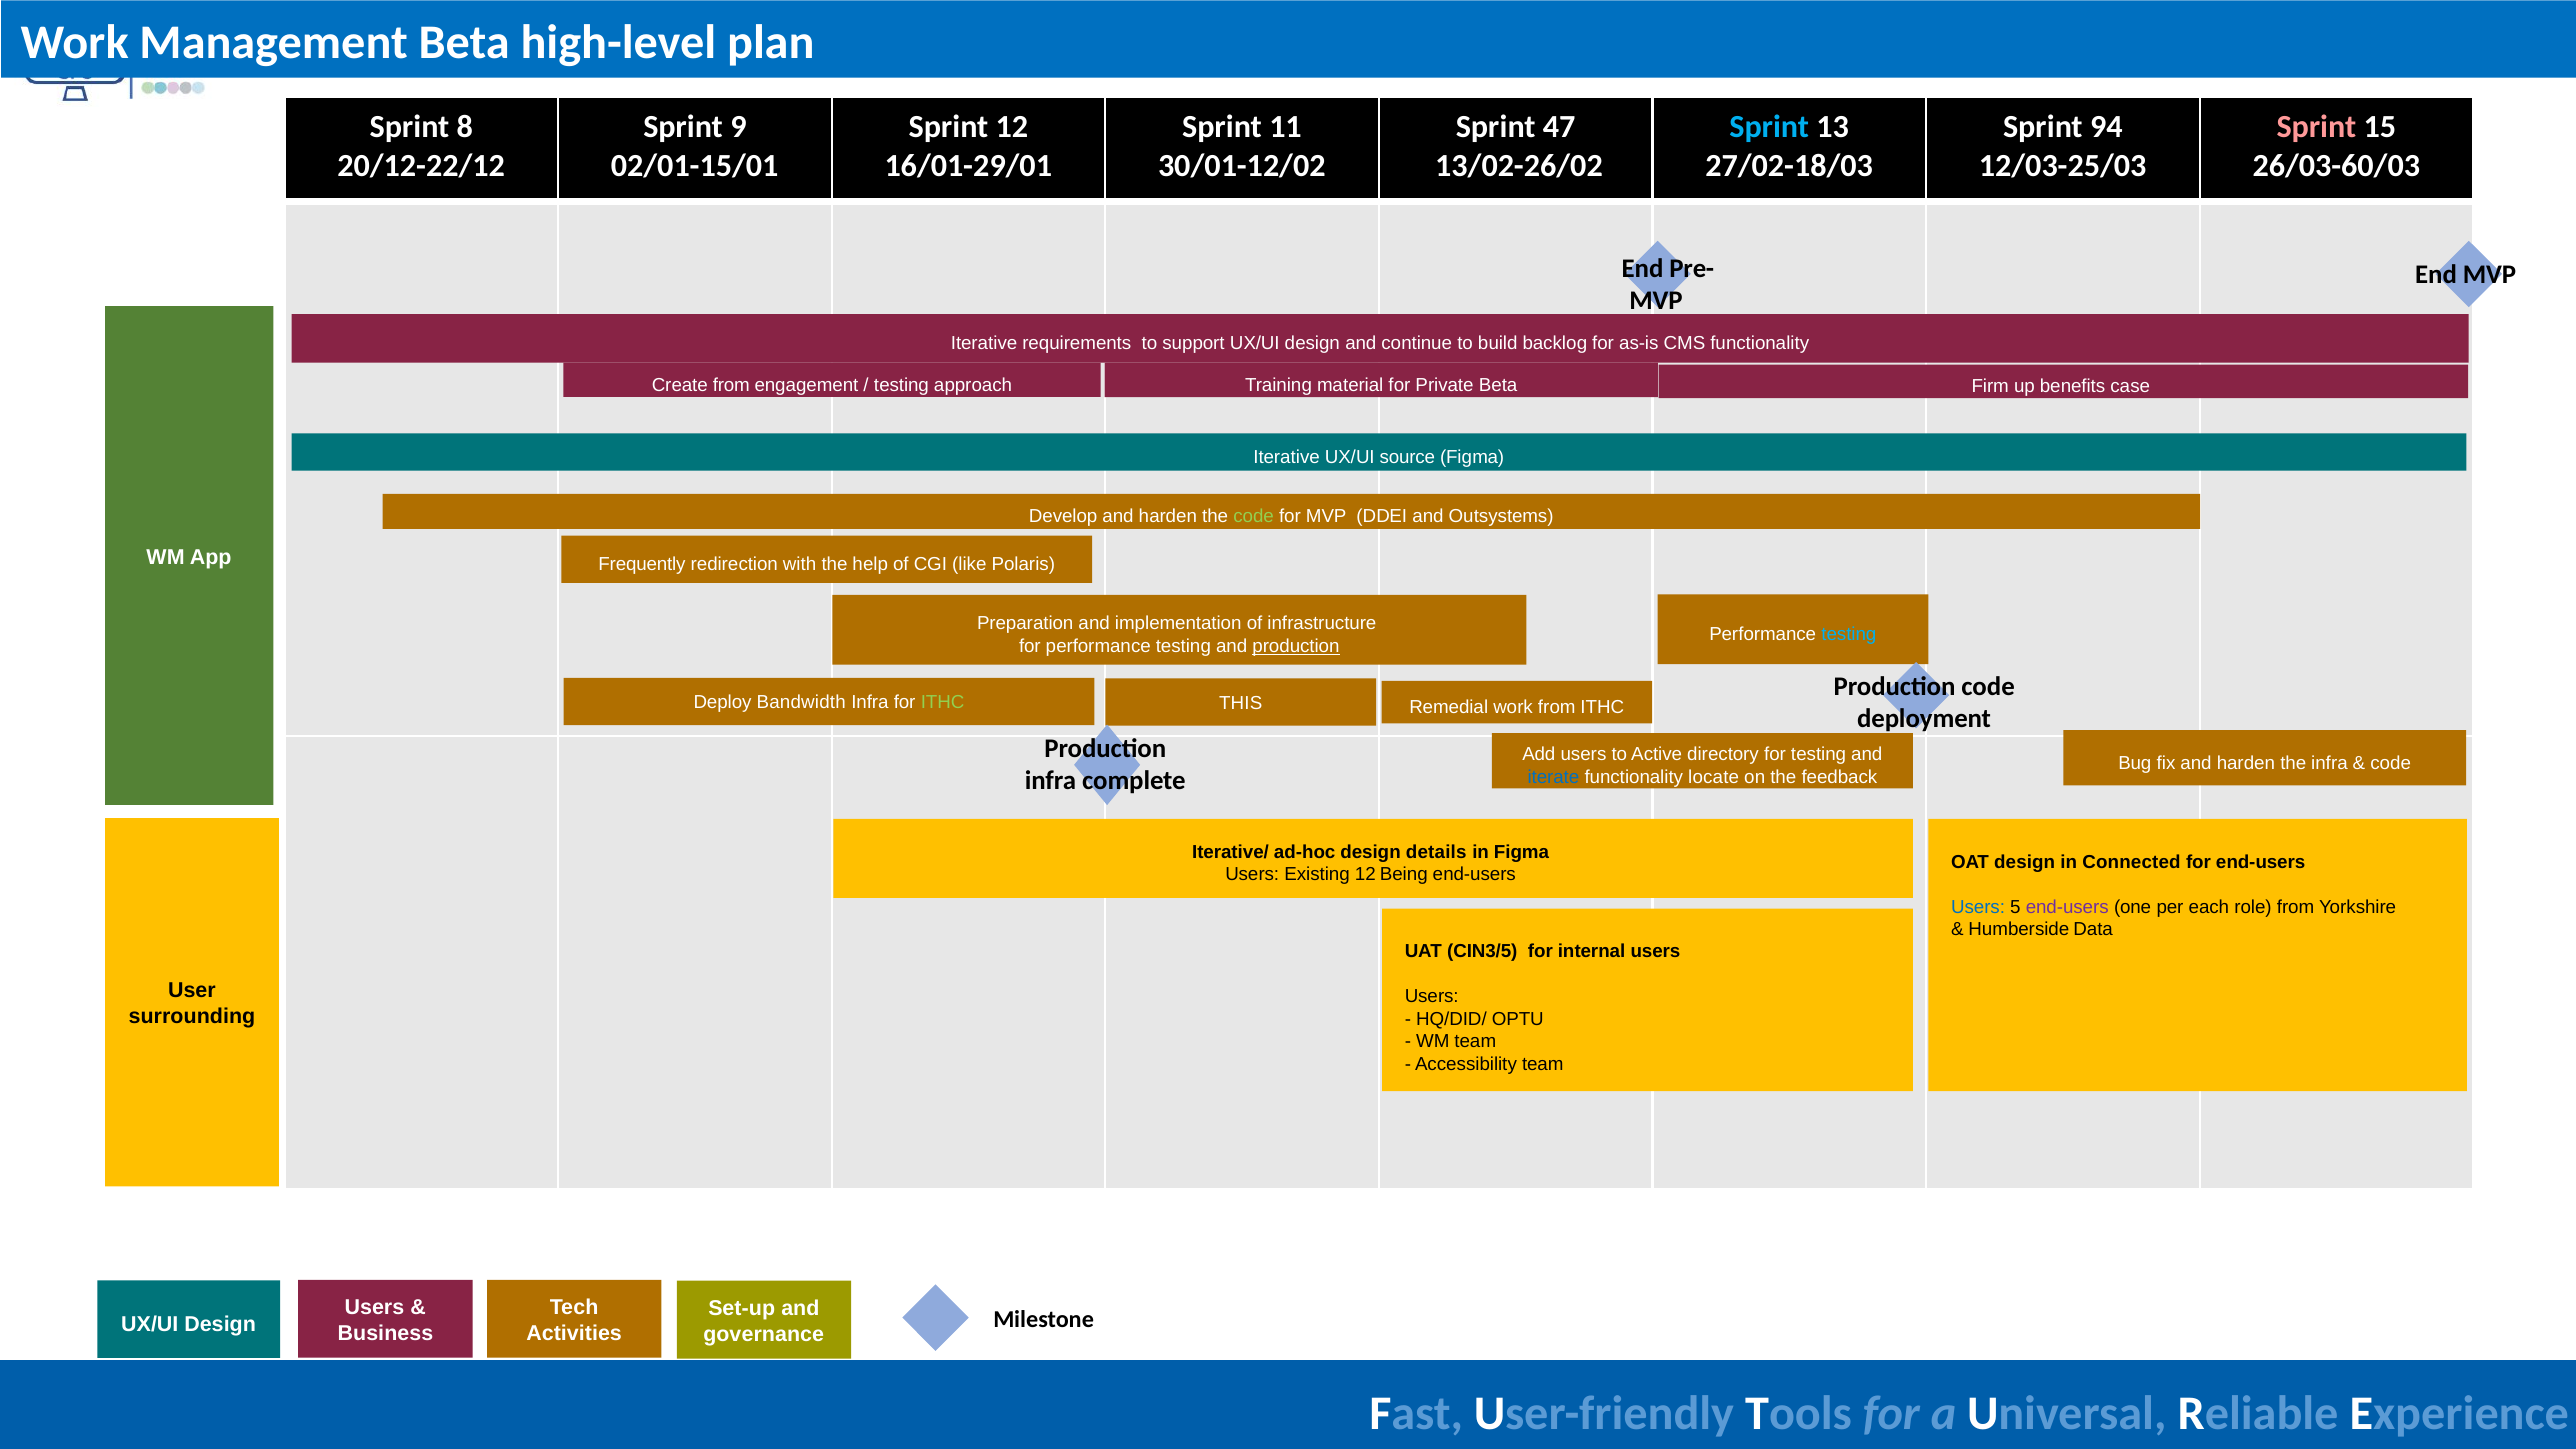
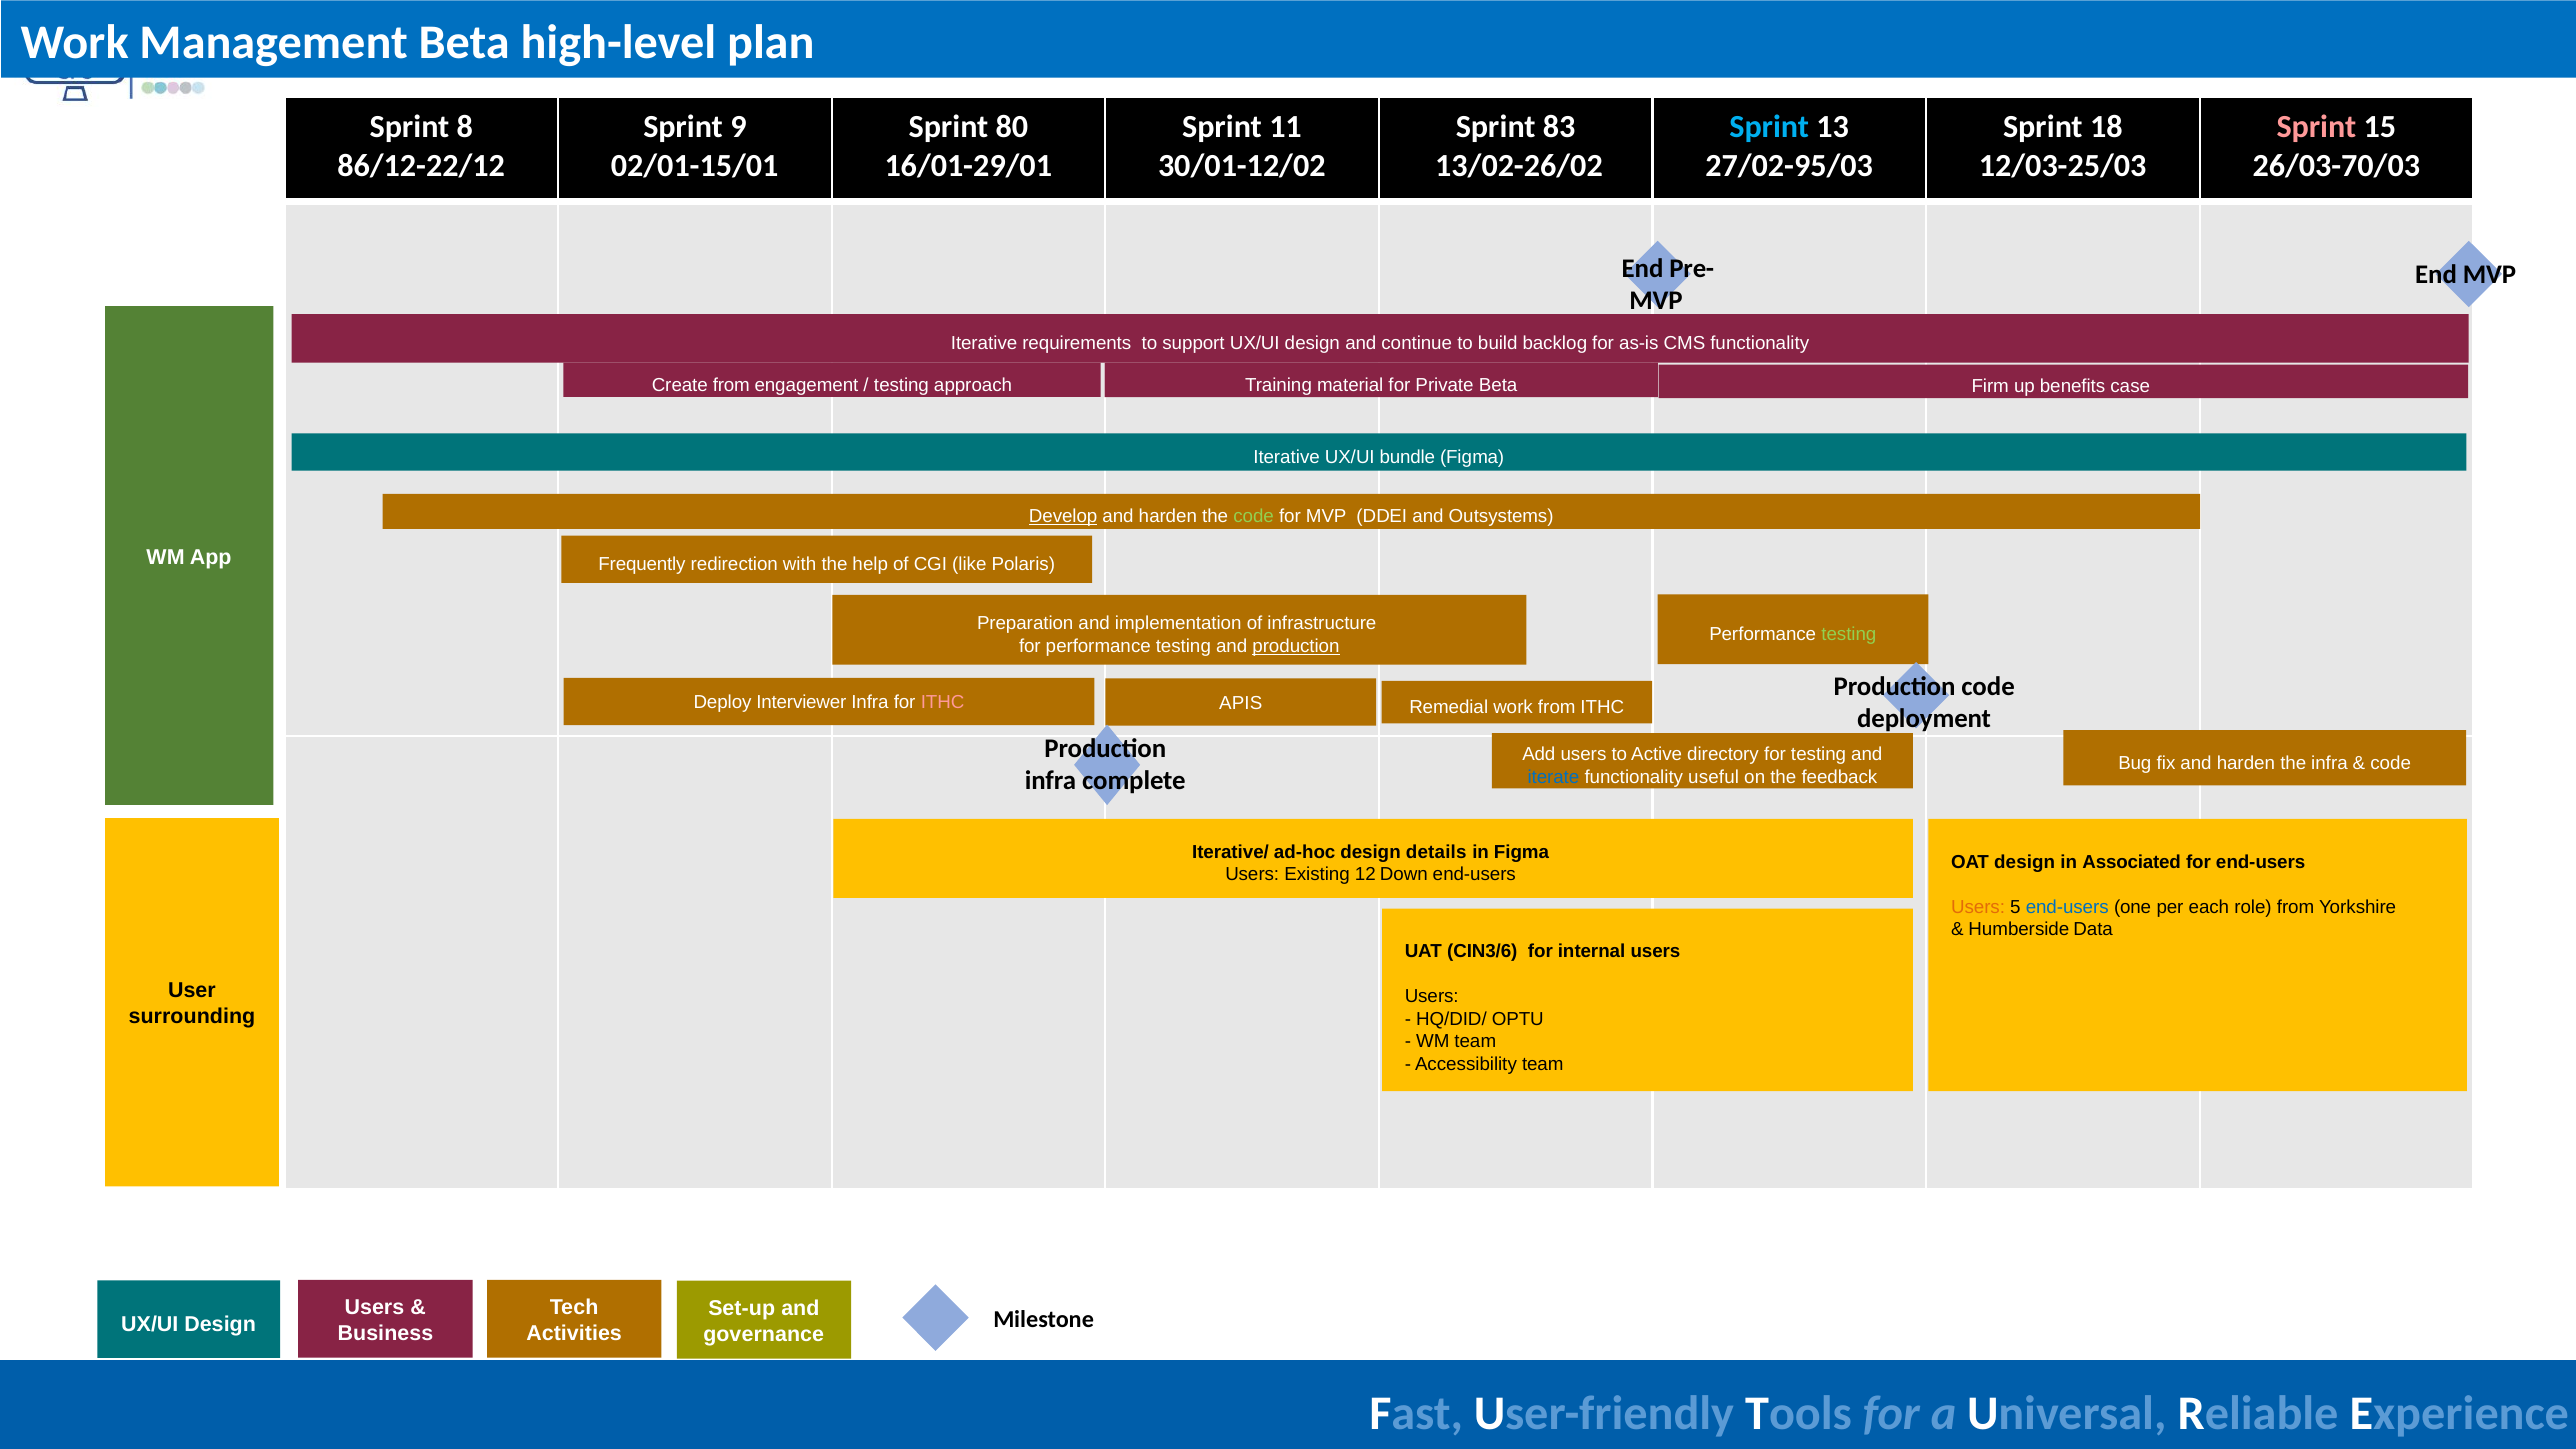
Sprint 12: 12 -> 80 (1012, 127)
47: 47 -> 83 (1559, 127)
94: 94 -> 18 (2106, 127)
20/12-22/12: 20/12-22/12 -> 86/12-22/12 (421, 166)
27/02-18/03: 27/02-18/03 -> 27/02-95/03 (1789, 166)
26/03-60/03: 26/03-60/03 -> 26/03-70/03 (2336, 166)
source: source -> bundle (1407, 457)
Develop underline: none -> present (1063, 516)
testing colour: light blue -> light green (1849, 634)
Bandwidth: Bandwidth -> Interviewer (801, 703)
ITHC colour: light green -> pink (943, 703)
THIS: THIS -> APIS (1241, 703)
locate: locate -> useful (1714, 777)
Connected: Connected -> Associated (2132, 862)
Being: Being -> Down (1404, 875)
Users colour: blue -> orange (1978, 907)
end-users colour: purple -> blue (2067, 907)
CIN3/5: CIN3/5 -> CIN3/6 (1482, 952)
